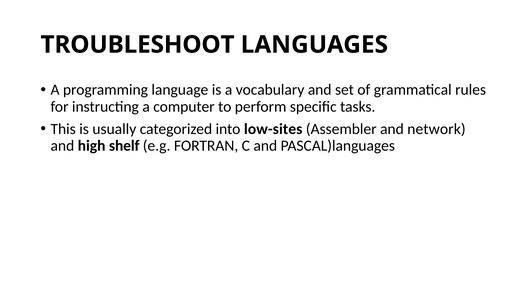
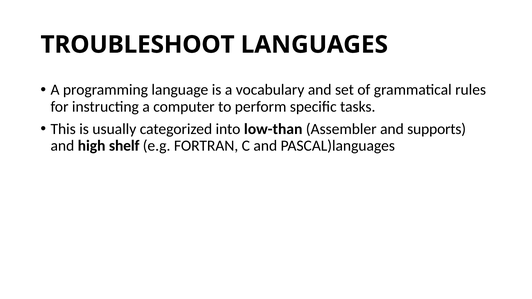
low-sites: low-sites -> low-than (273, 129)
network: network -> supports (437, 129)
